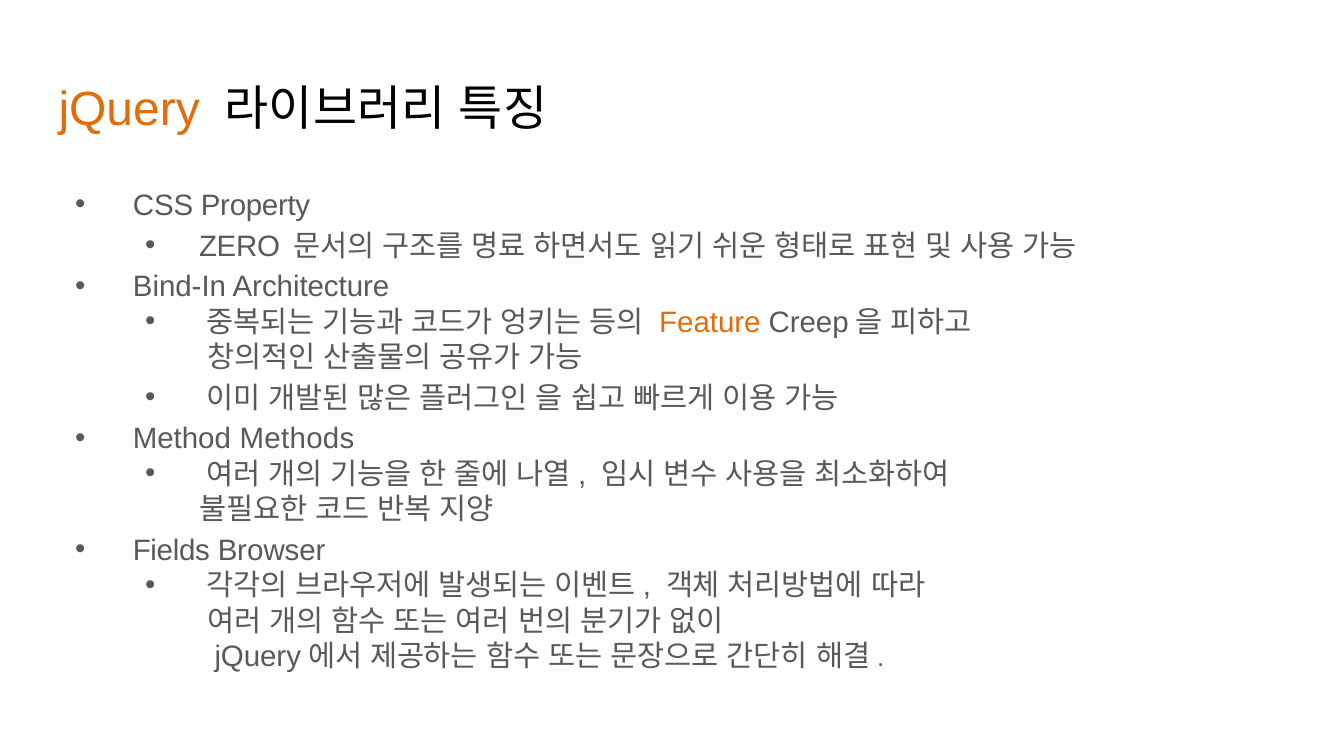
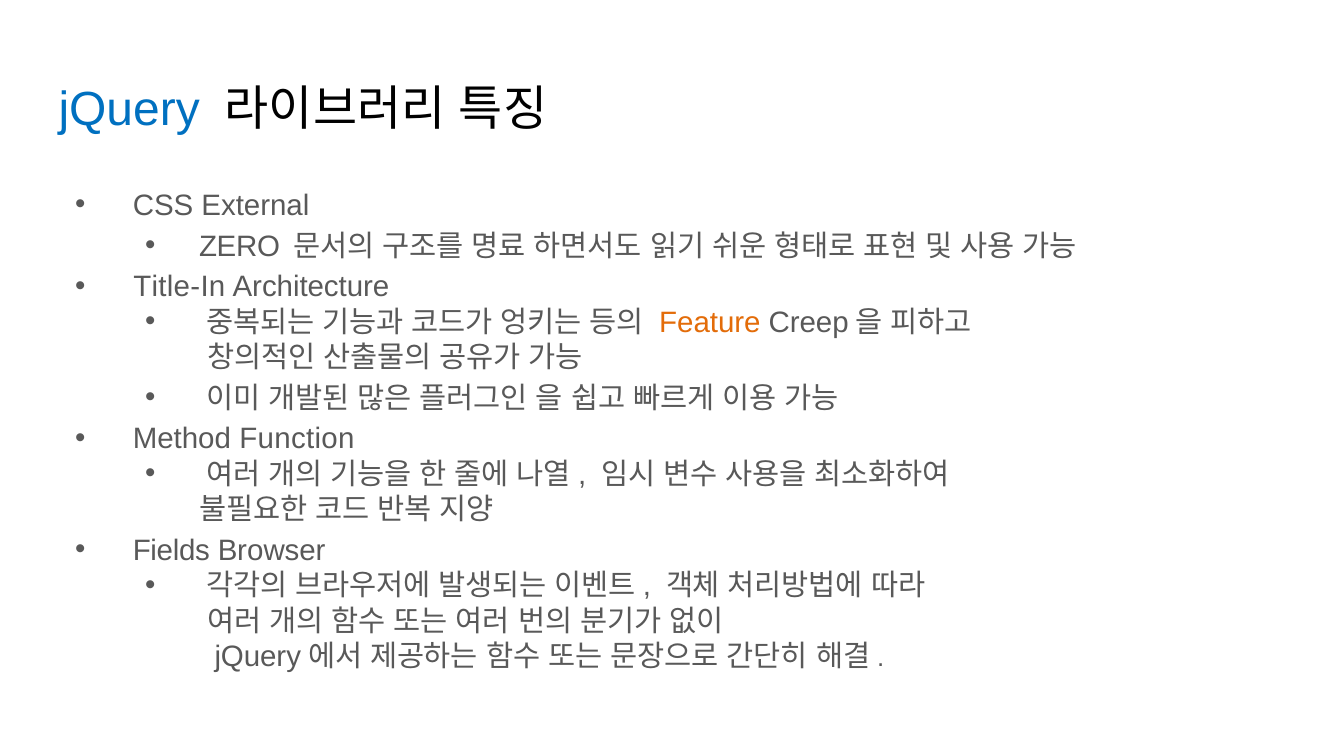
jQuery colour: orange -> blue (129, 110)
Property: Property -> External (255, 206)
Bind-In: Bind-In -> Title-In (179, 287)
Methods: Methods -> Function (297, 439)
